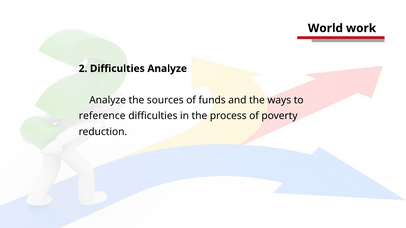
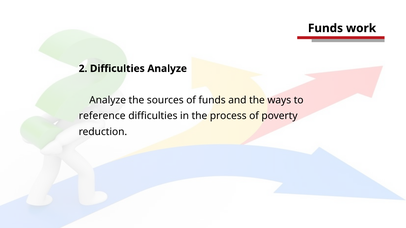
World: World -> Funds (325, 28)
